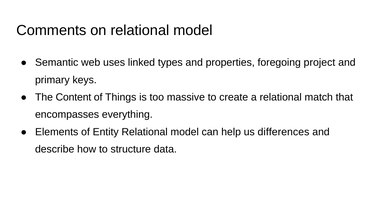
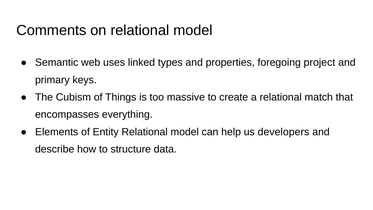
Content: Content -> Cubism (73, 97)
differences: differences -> developers (283, 132)
